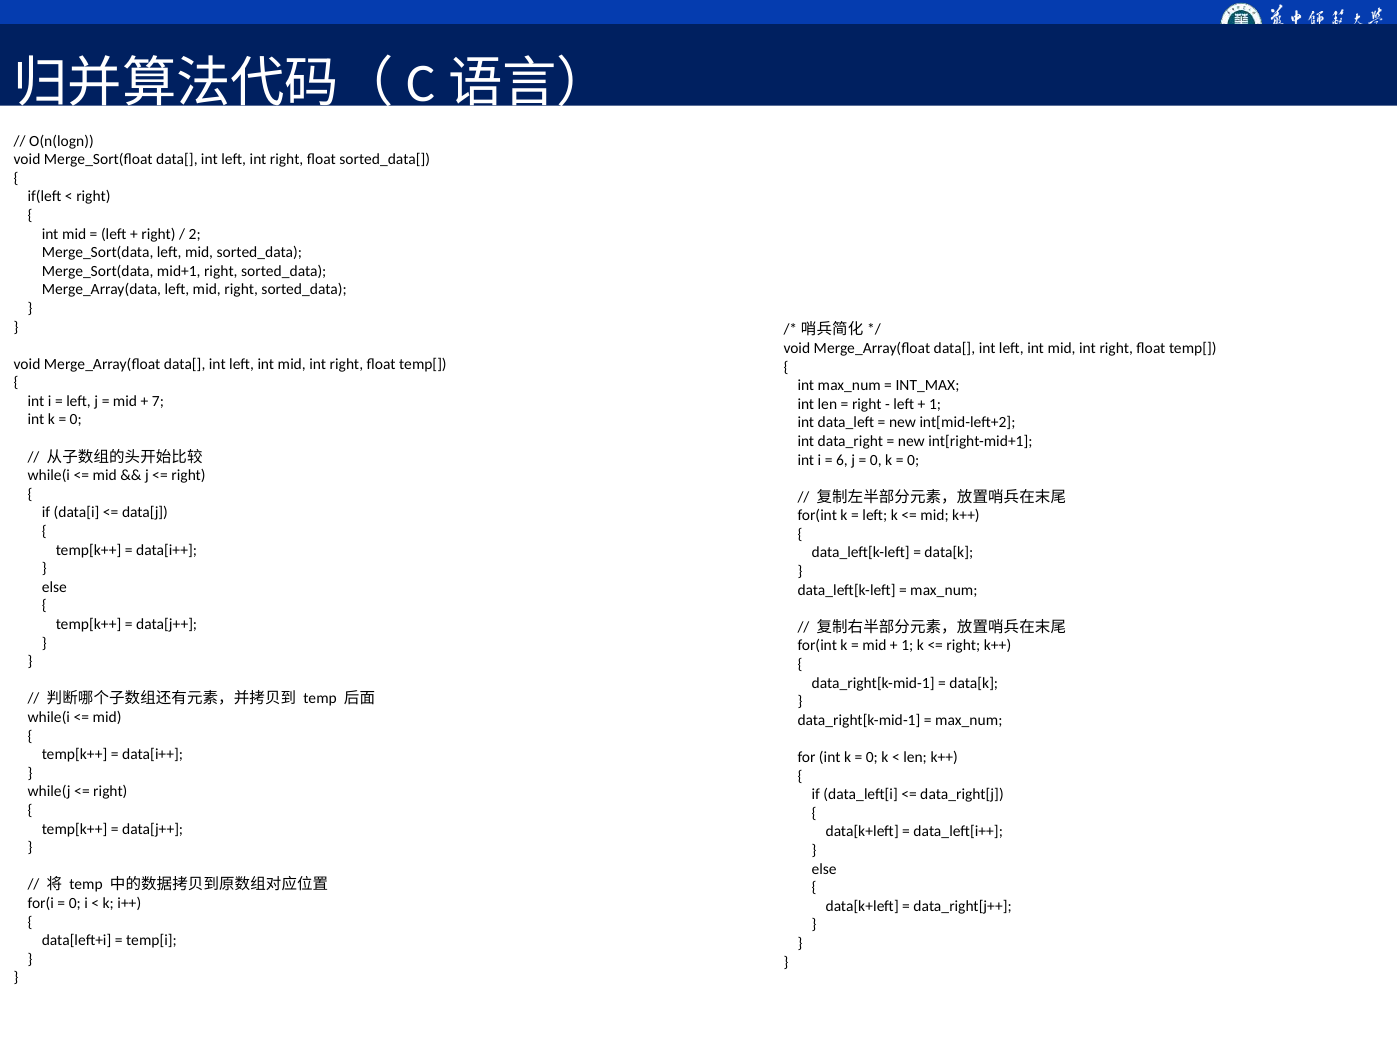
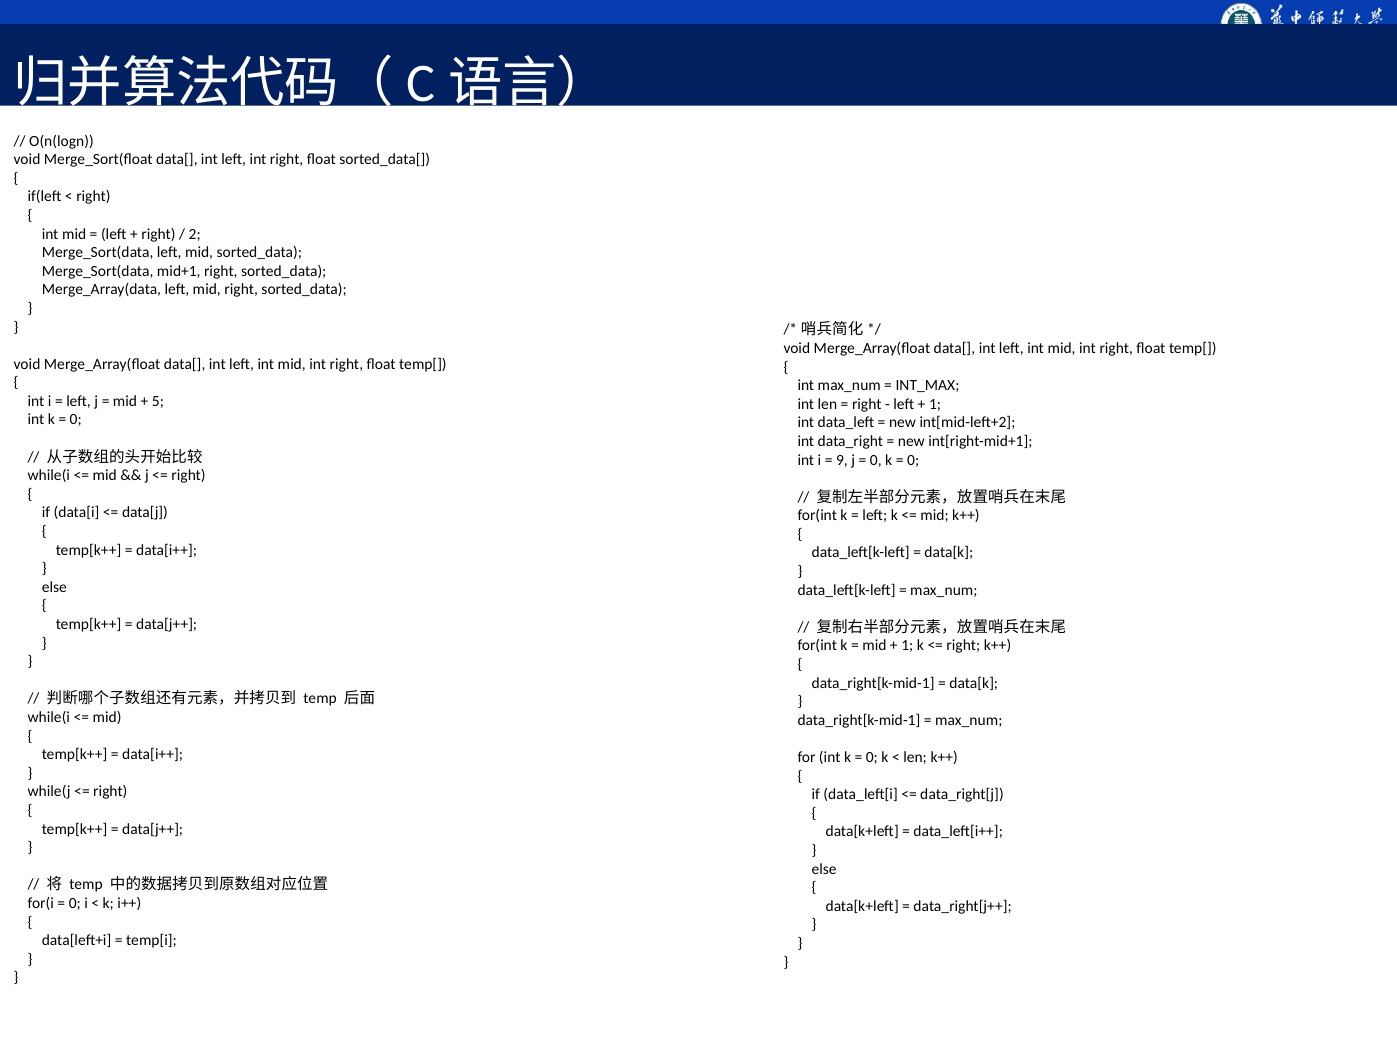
7: 7 -> 5 (158, 401)
6: 6 -> 9 (842, 460)
